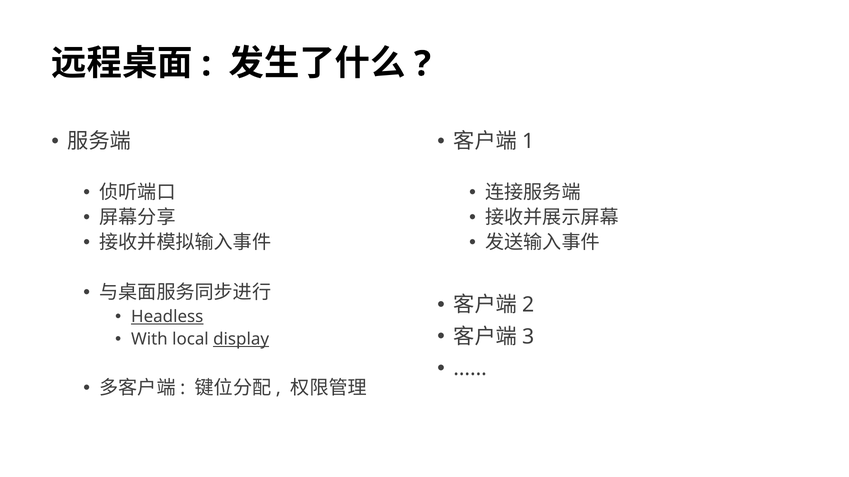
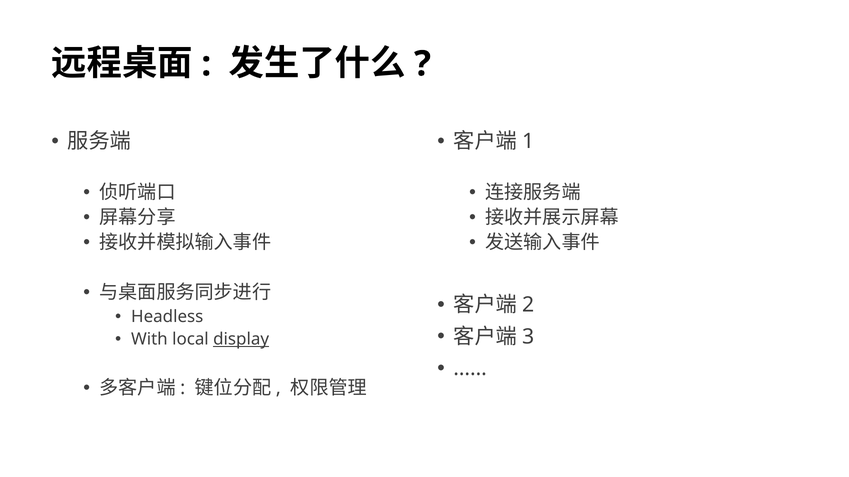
Headless underline: present -> none (167, 317)
